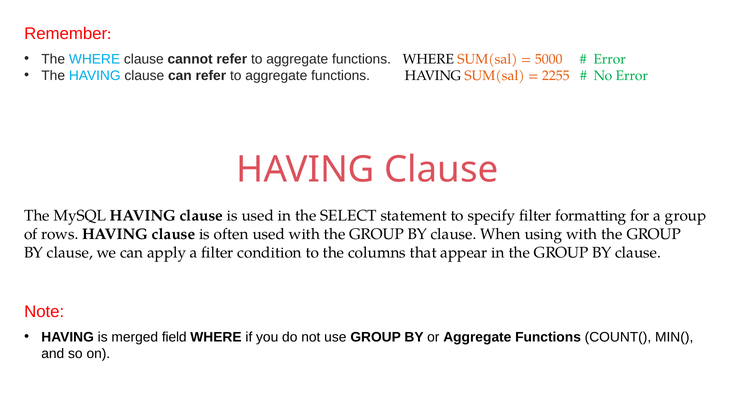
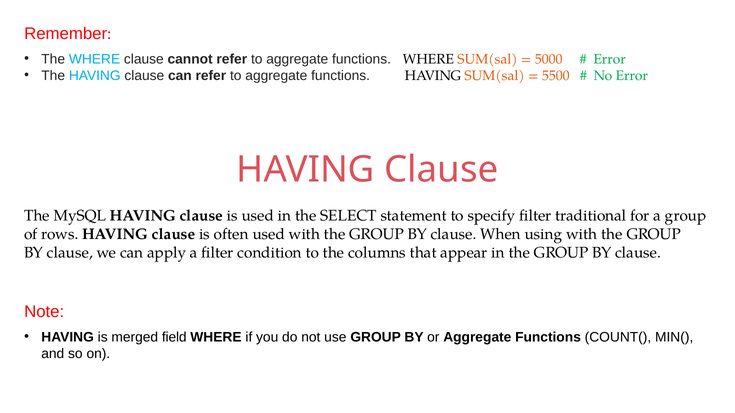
2255: 2255 -> 5500 (556, 76)
formatting: formatting -> traditional (591, 216)
